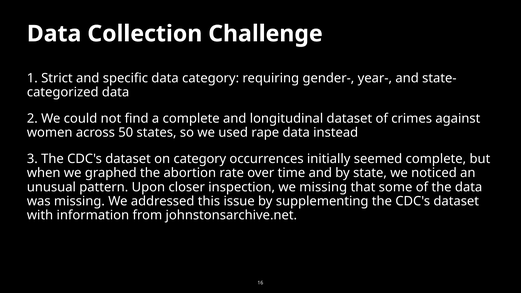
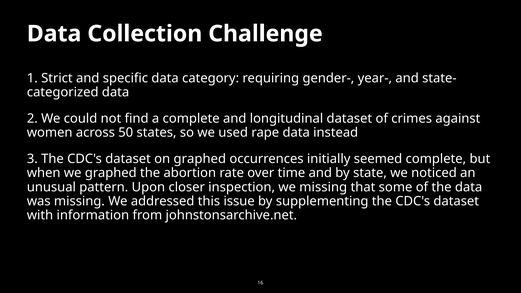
on category: category -> graphed (200, 159)
